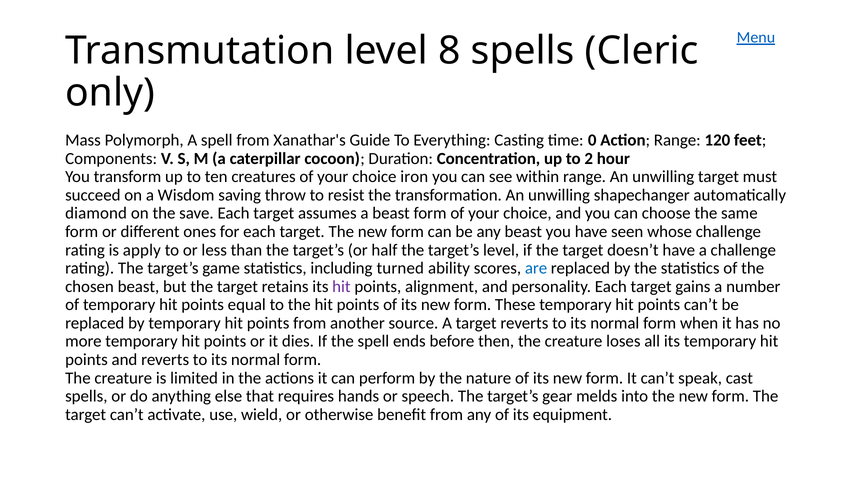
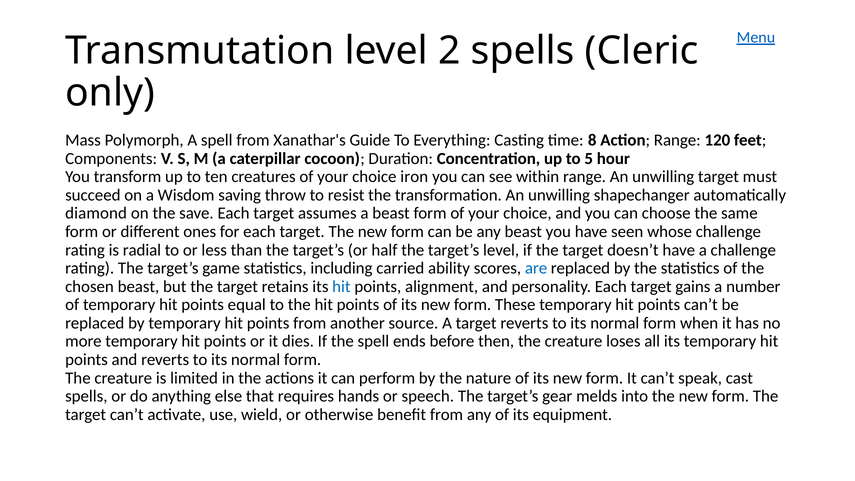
8: 8 -> 2 (450, 51)
0: 0 -> 8 (592, 140)
2: 2 -> 5 (589, 159)
apply: apply -> radial (142, 250)
turned: turned -> carried (400, 268)
hit colour: purple -> blue (341, 286)
